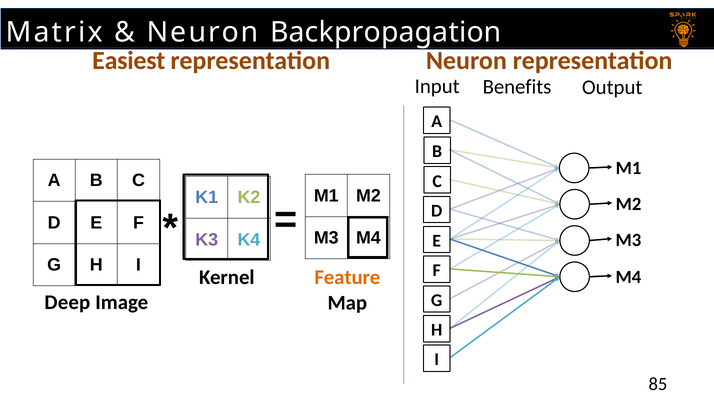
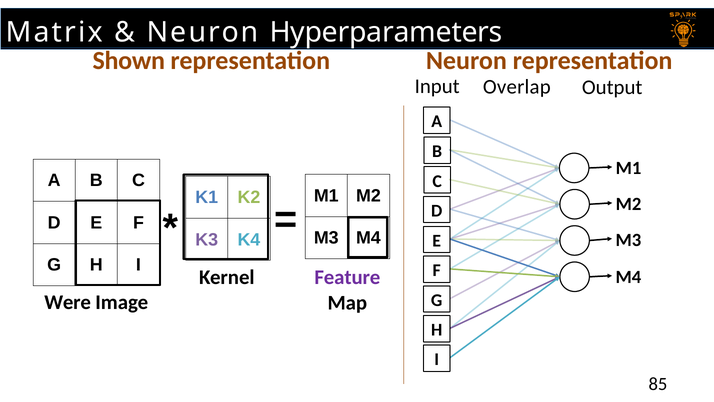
Backpropagation: Backpropagation -> Hyperparameters (386, 32)
Easiest: Easiest -> Shown (129, 61)
Benefits: Benefits -> Overlap (517, 87)
Feature colour: orange -> purple (347, 277)
Deep: Deep -> Were (68, 302)
